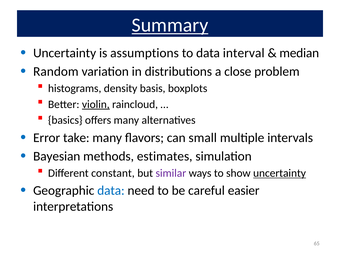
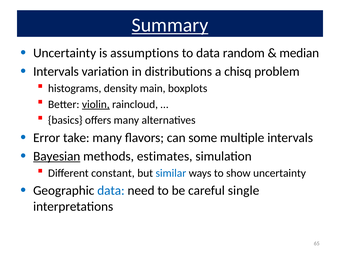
interval: interval -> random (244, 53)
Random: Random -> Intervals (56, 72)
close: close -> chisq (238, 72)
basis: basis -> main (153, 88)
small: small -> some (203, 138)
Bayesian underline: none -> present (57, 156)
similar colour: purple -> blue (171, 173)
uncertainty underline: present -> none (280, 173)
easier: easier -> single (244, 191)
